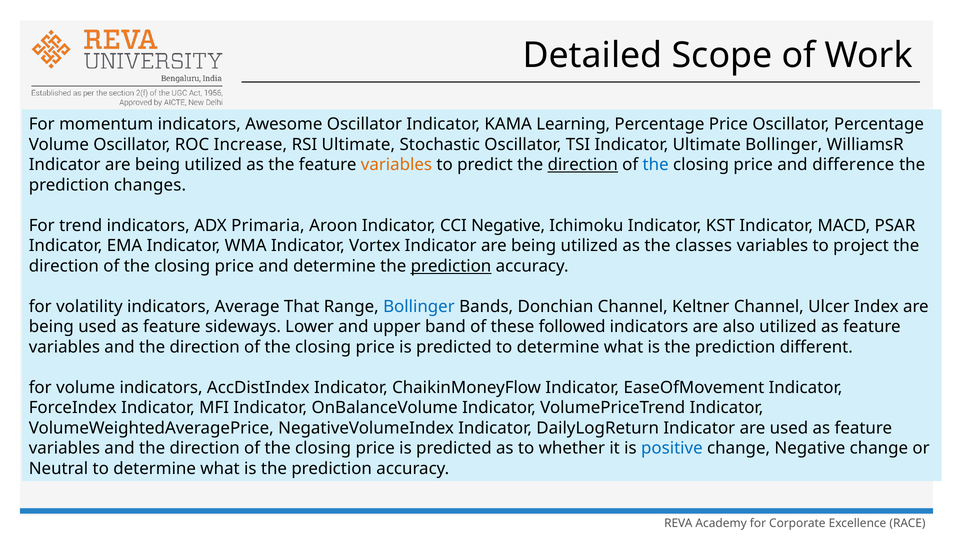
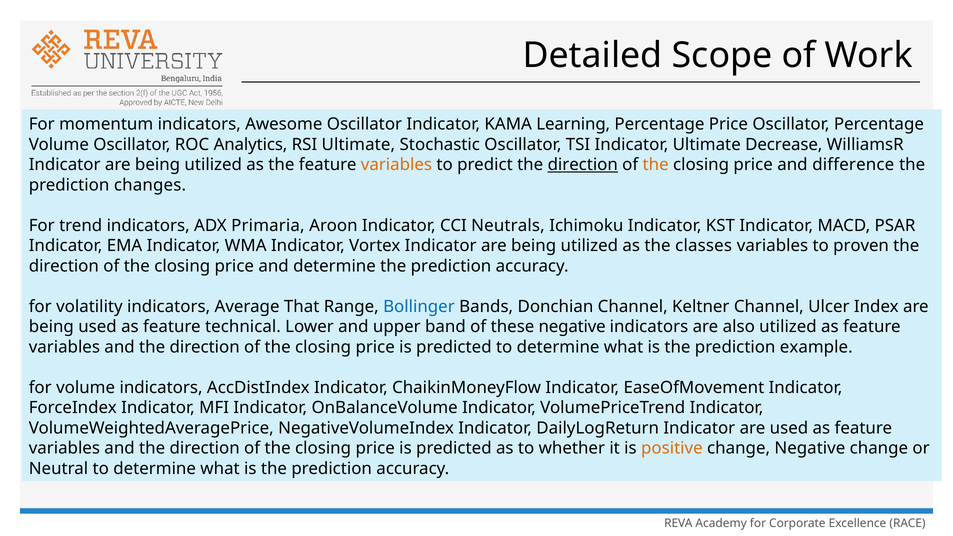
Increase: Increase -> Analytics (251, 144)
Ultimate Bollinger: Bollinger -> Decrease (784, 144)
the colour: blue -> orange (656, 165)
CCI Negative: Negative -> Neutrals (508, 226)
project: project -> proven (861, 246)
prediction underline: present -> none (451, 266)
sideways: sideways -> technical (243, 327)
these followed: followed -> negative (572, 327)
different: different -> example (816, 347)
positive colour: blue -> orange (672, 448)
